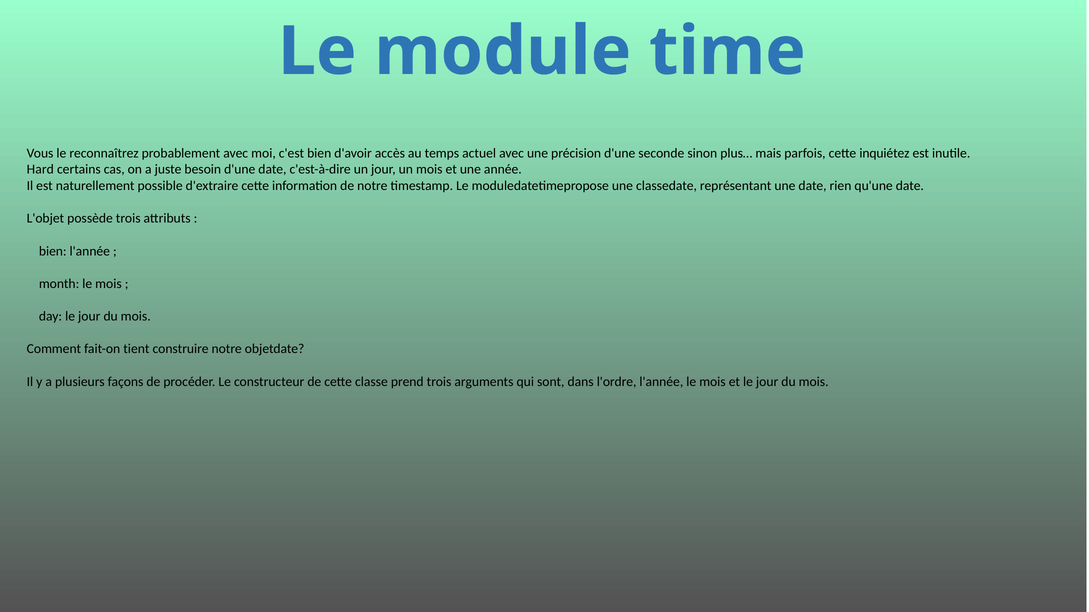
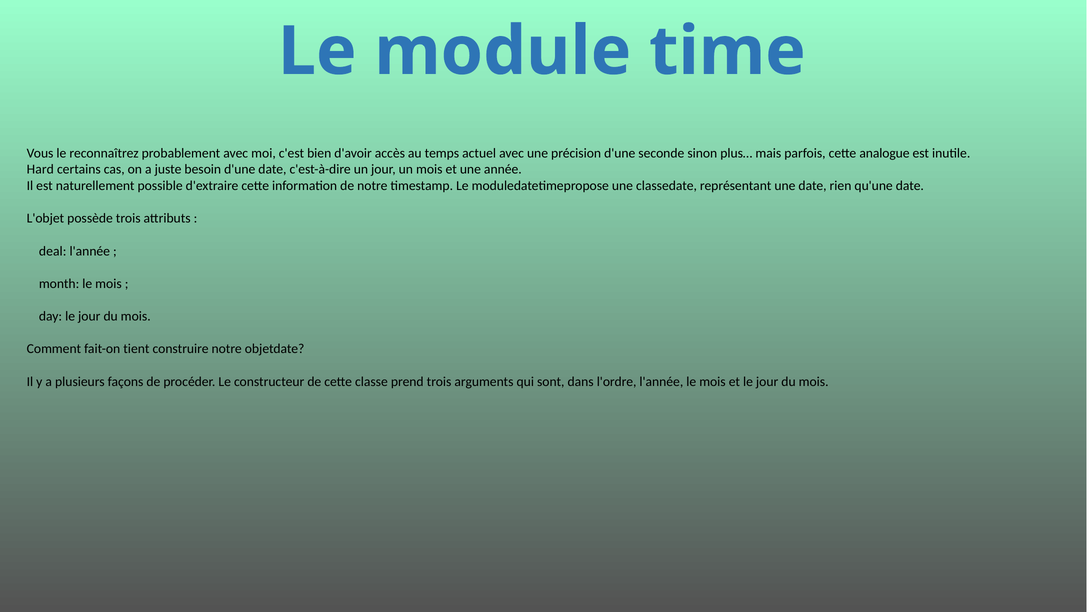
inquiétez: inquiétez -> analogue (884, 153)
bien: bien -> deal (53, 251)
